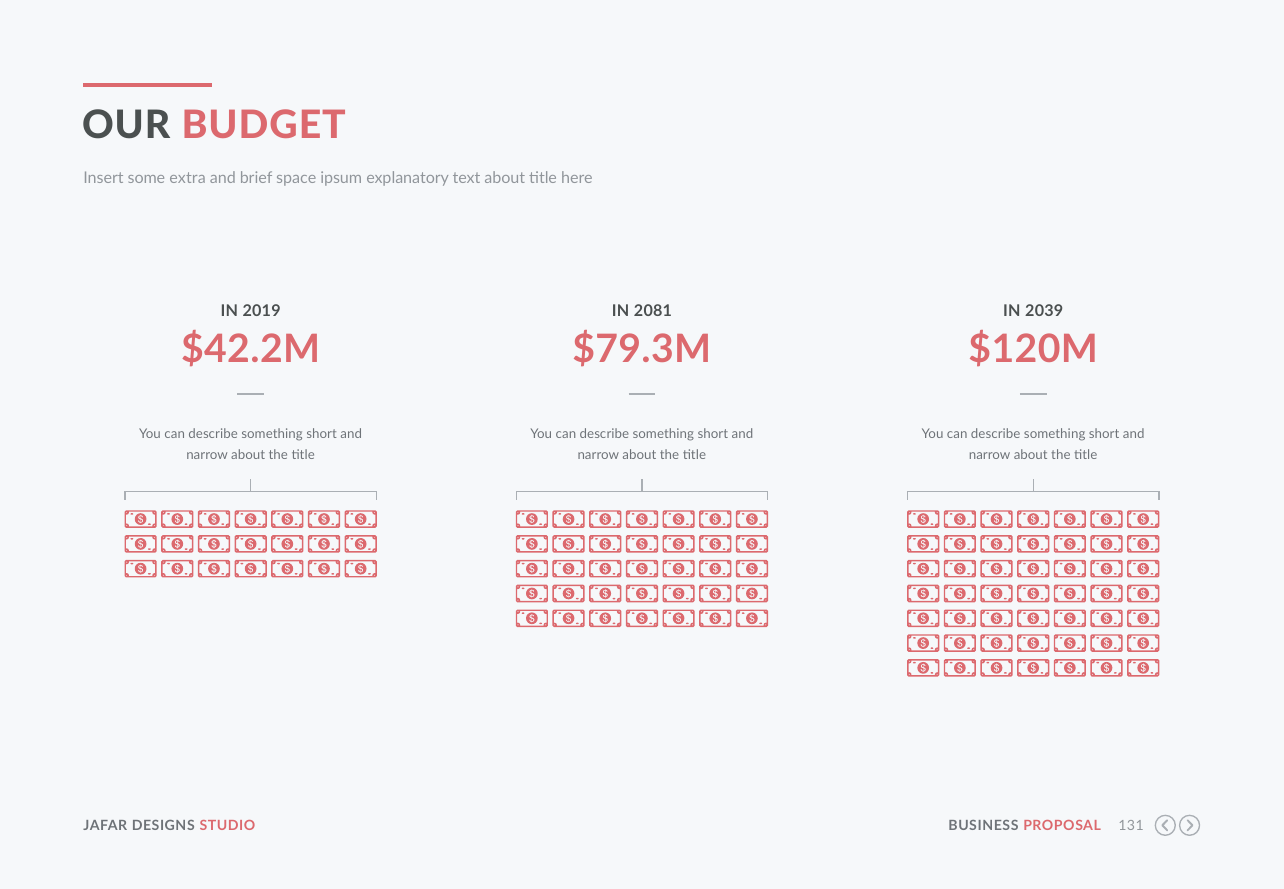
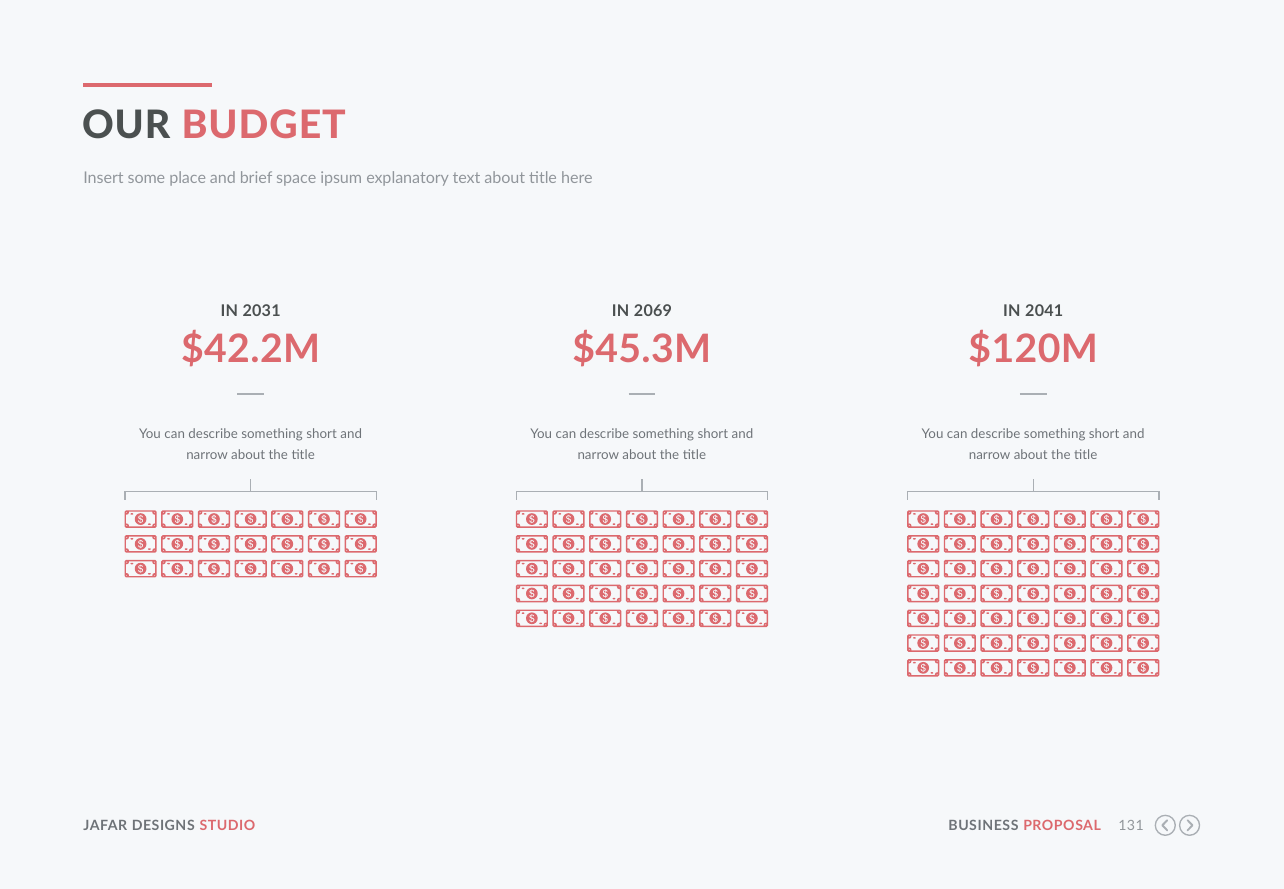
extra: extra -> place (188, 179)
2019: 2019 -> 2031 (262, 311)
2081: 2081 -> 2069 (653, 311)
2039: 2039 -> 2041 (1044, 311)
$79.3M: $79.3M -> $45.3M (642, 350)
